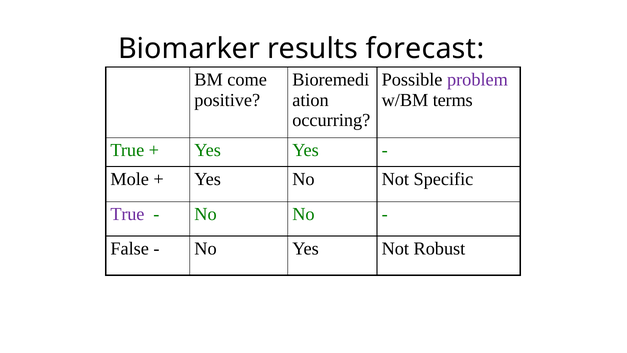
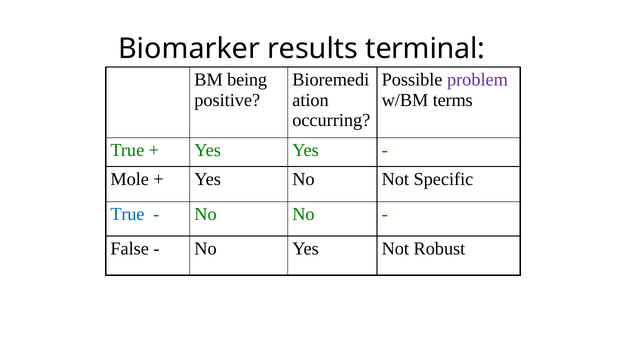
forecast: forecast -> terminal (425, 49)
come: come -> being (247, 80)
True colour: purple -> blue (127, 214)
